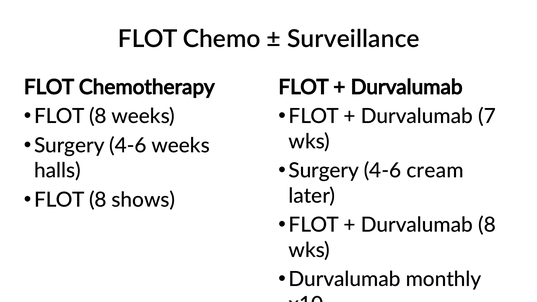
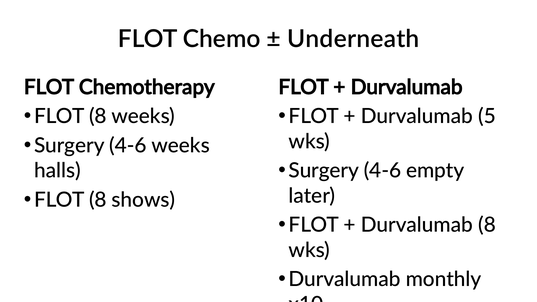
Surveillance: Surveillance -> Underneath (353, 39)
7: 7 -> 5 (487, 116)
cream: cream -> empty (435, 171)
